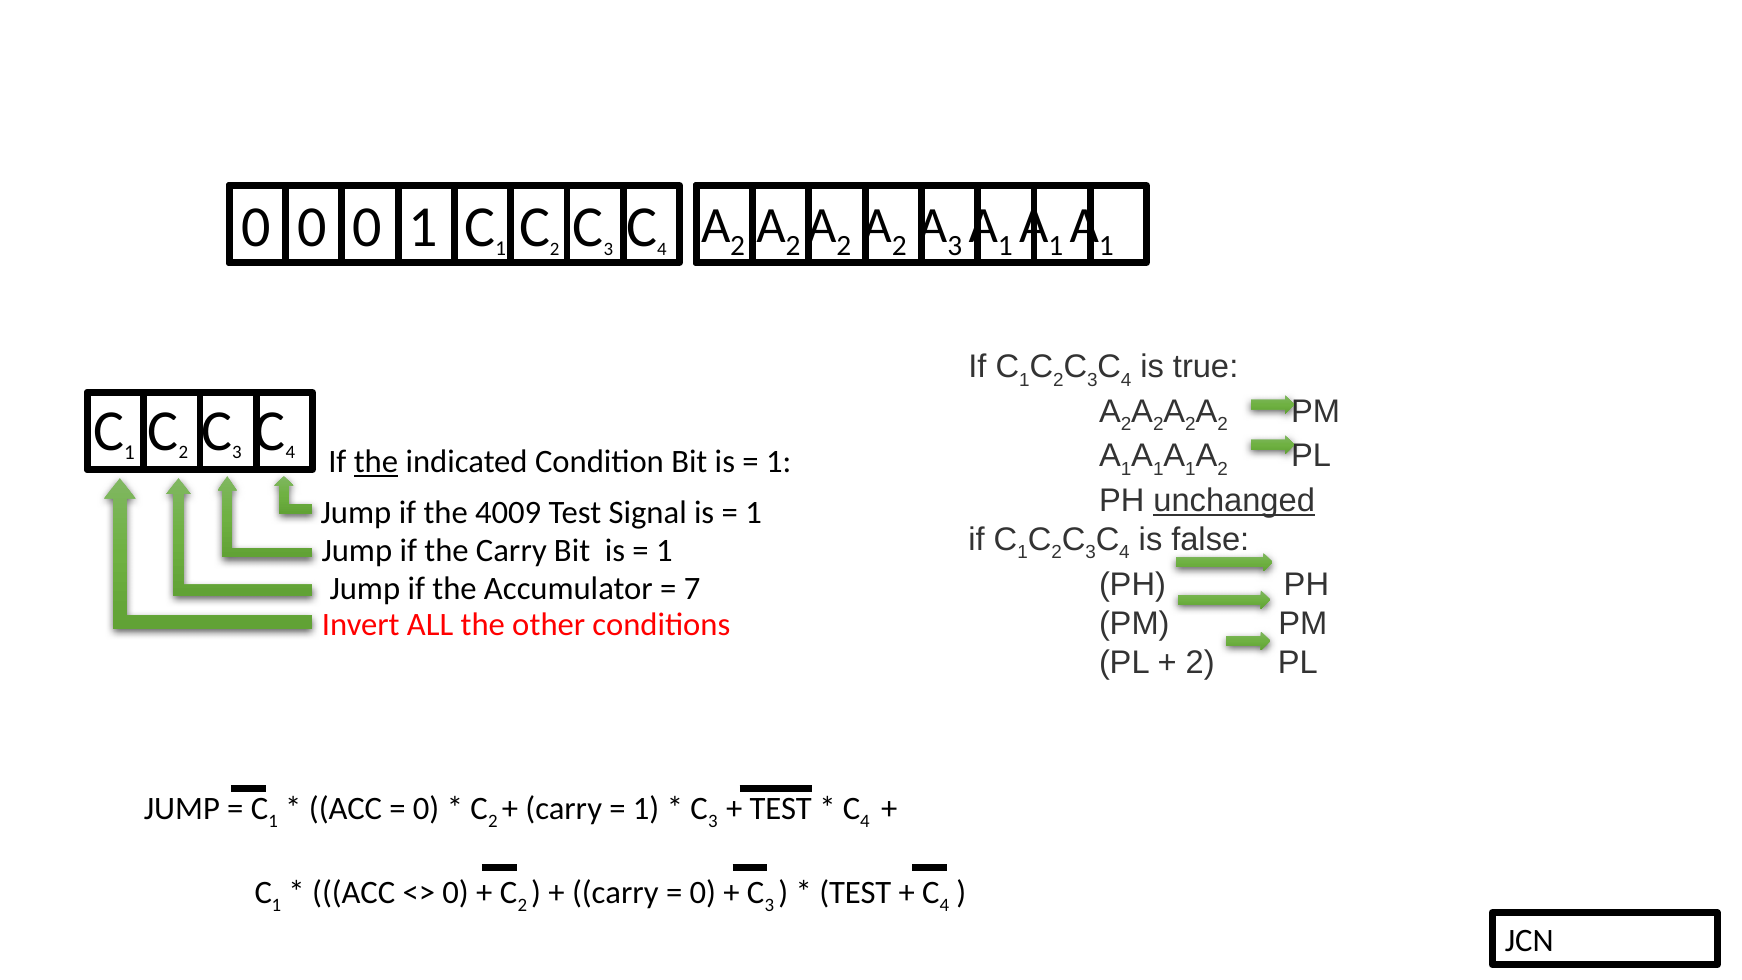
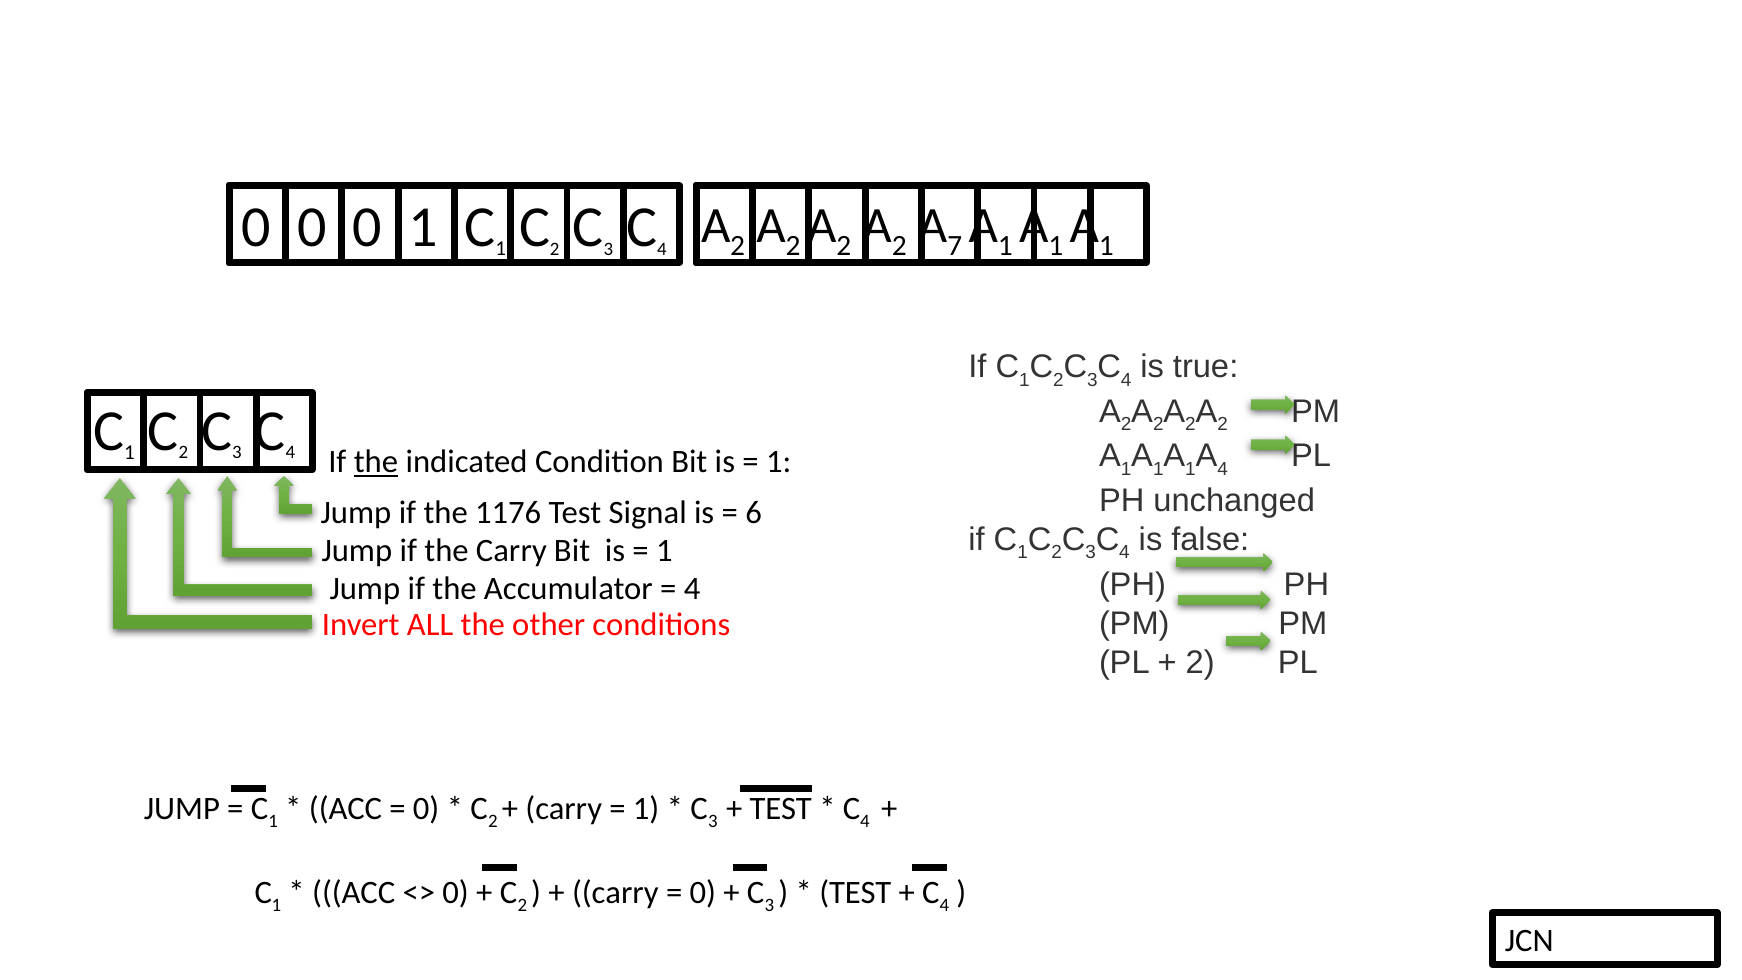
3: 3 -> 7 (955, 246)
2: 2 -> 4 (1223, 469)
unchanged underline: present -> none (1234, 501)
4009: 4009 -> 1176 (508, 513)
1: 1 -> 6 (754, 513)
7: 7 -> 4 (692, 589)
